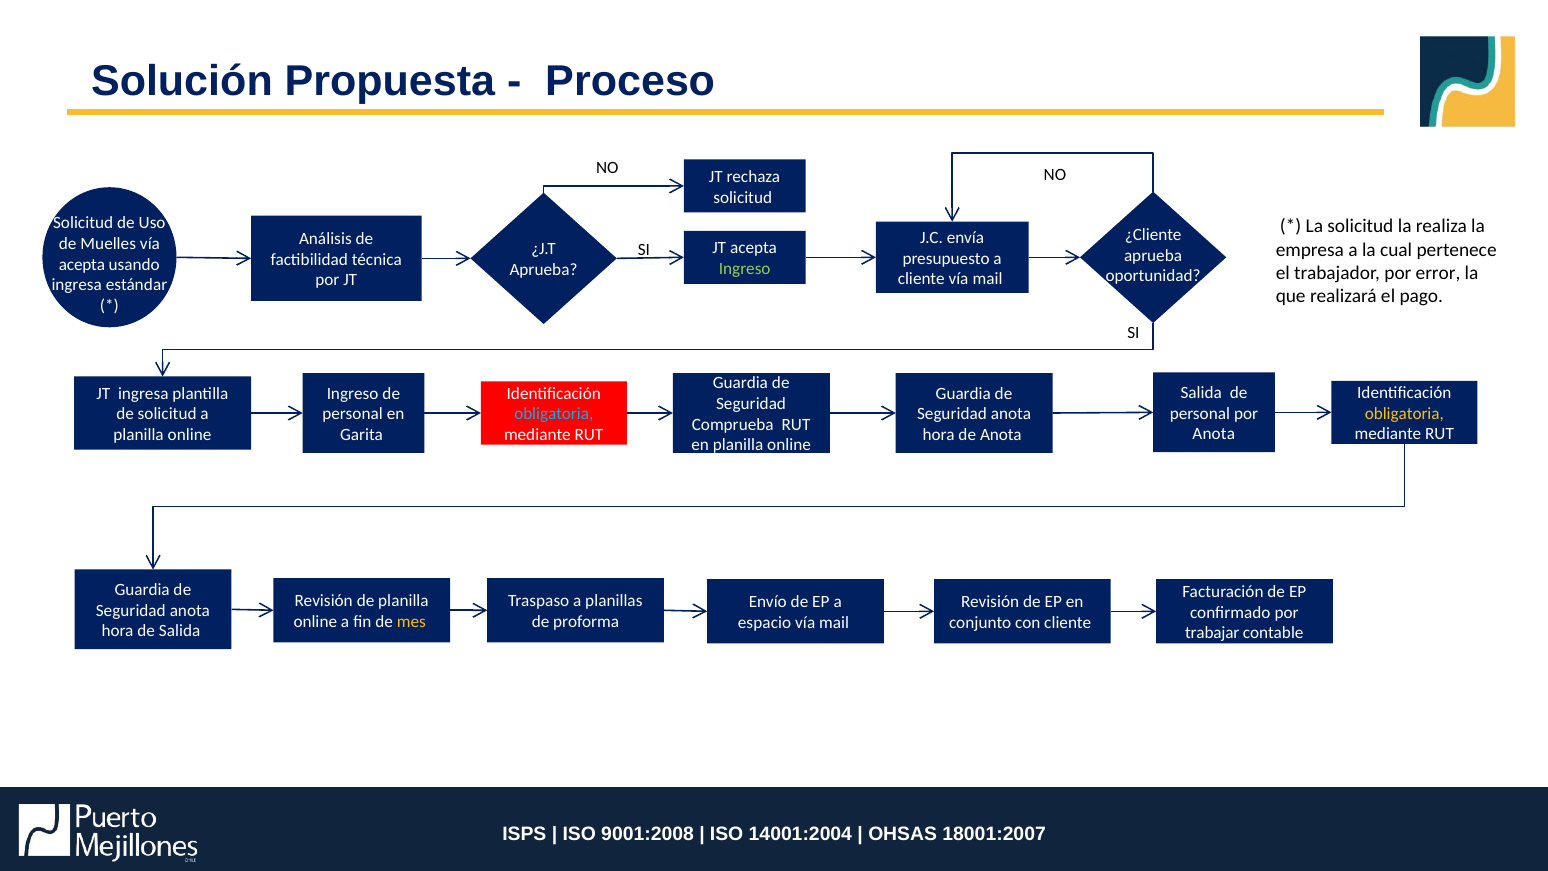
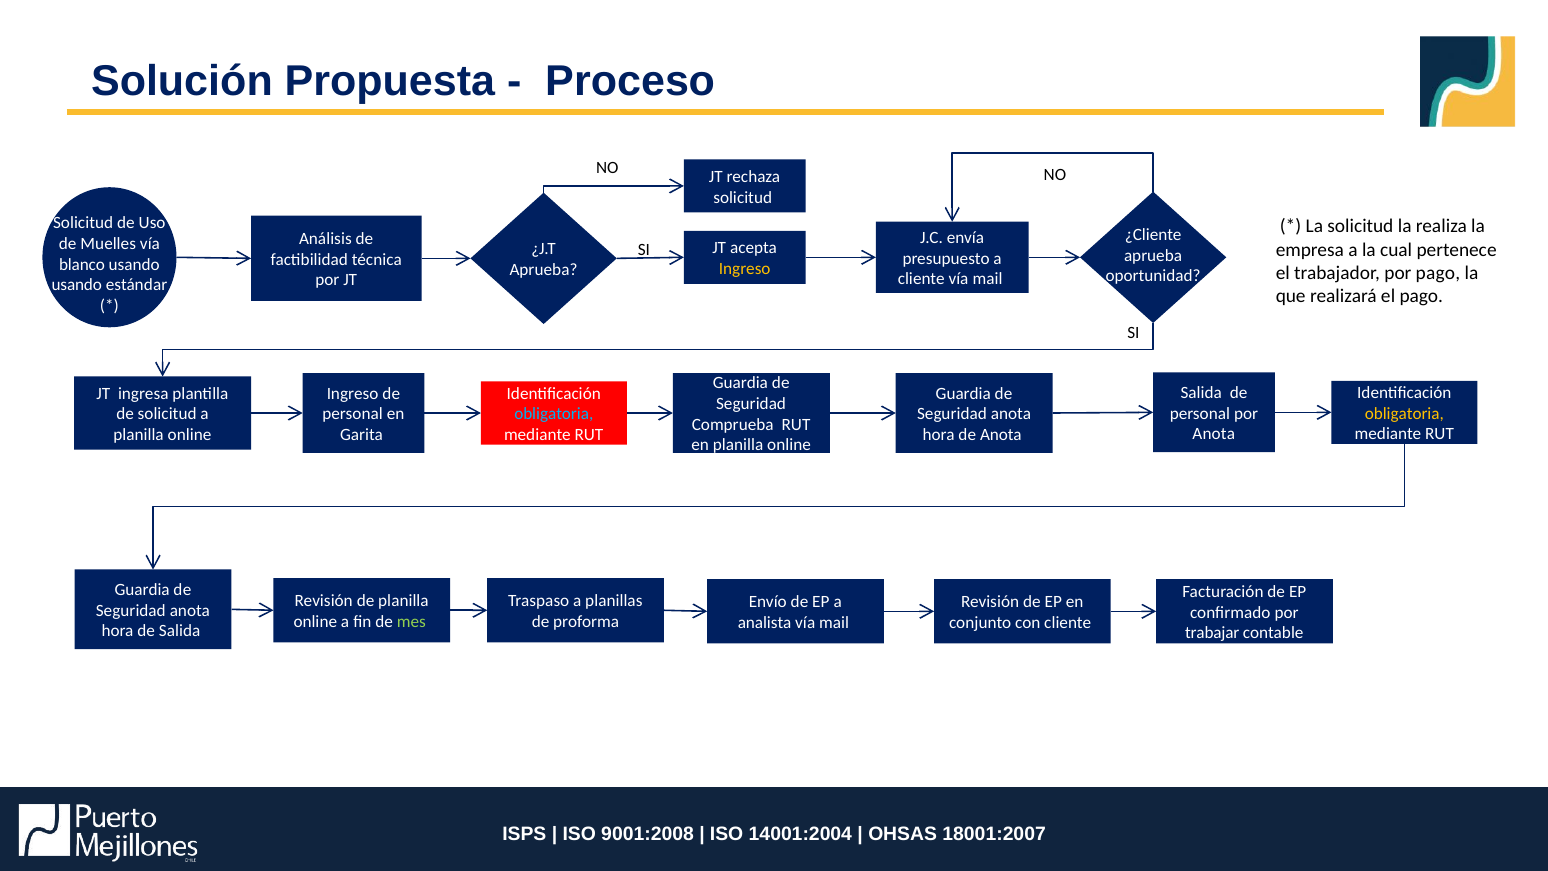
acepta: acepta -> blanco (82, 264)
Ingreso colour: light green -> yellow (745, 269)
por error: error -> pago (1438, 273)
ingresa: ingresa -> usando (77, 285)
mes colour: yellow -> light green (411, 622)
espacio: espacio -> analista (765, 623)
